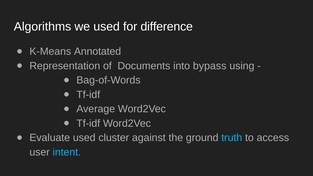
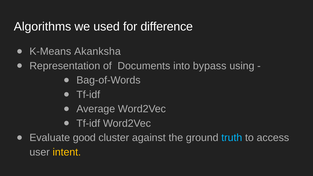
Annotated: Annotated -> Akanksha (97, 51)
Evaluate used: used -> good (84, 138)
intent colour: light blue -> yellow (67, 152)
